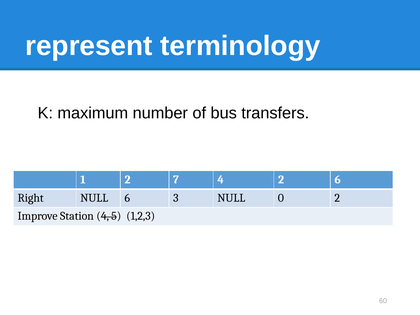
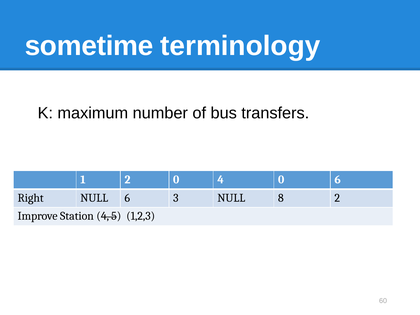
represent: represent -> sometime (89, 46)
2 7: 7 -> 0 (176, 180)
4 2: 2 -> 0 (281, 180)
0: 0 -> 8 (281, 198)
